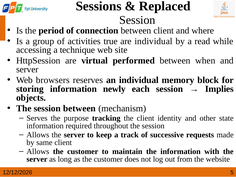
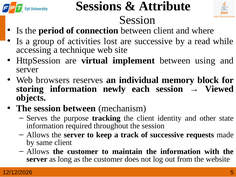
Replaced: Replaced -> Attribute (165, 6)
true: true -> lost (110, 41)
are individual: individual -> successive (154, 41)
performed: performed -> implement (134, 61)
when: when -> using (205, 61)
Implies: Implies -> Viewed (219, 89)
